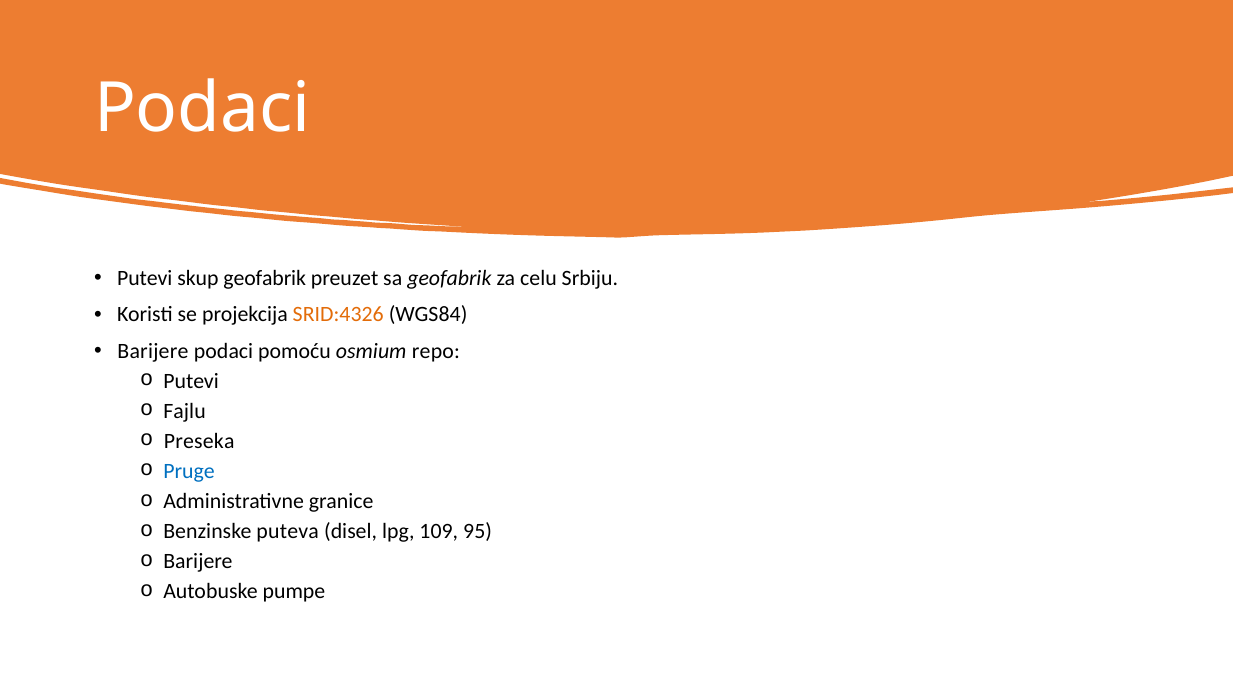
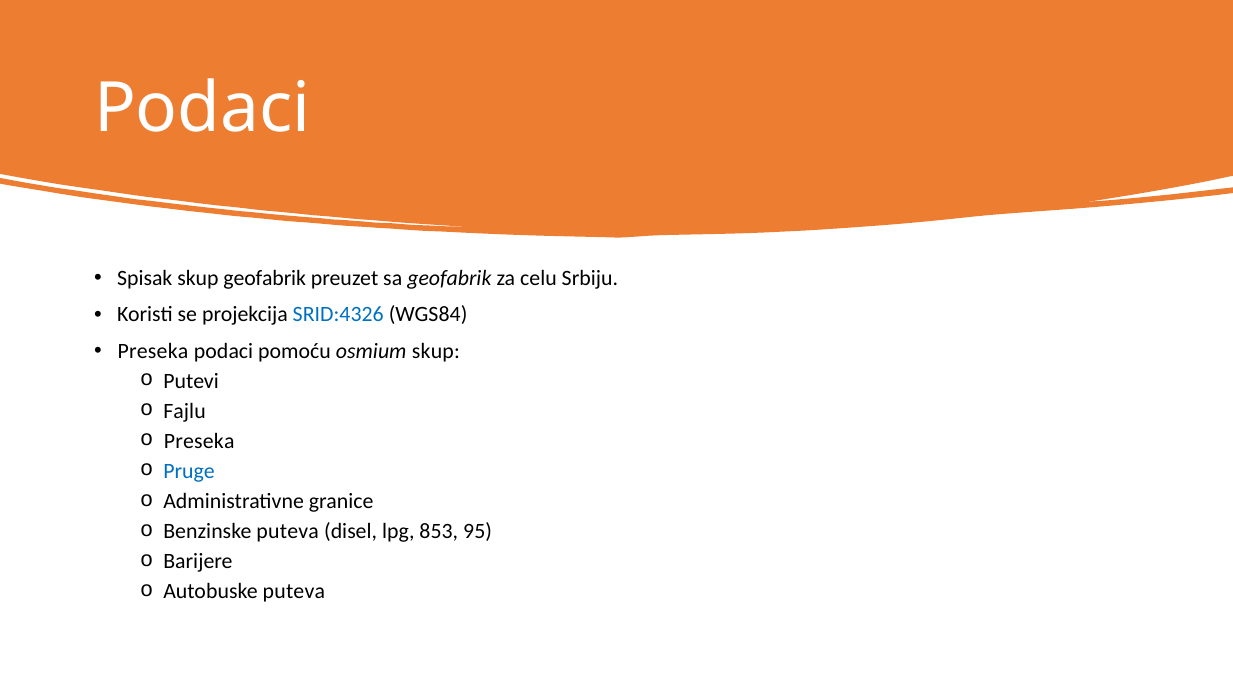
Putevi: Putevi -> Spisak (145, 278)
SRID:4326 colour: orange -> blue (338, 314)
Barijere: Barijere -> Preseka (153, 351)
osmium repo: repo -> skup (436, 351)
109: 109 -> 853 (439, 531)
Autobuske pumpe: pumpe -> puteva (294, 591)
